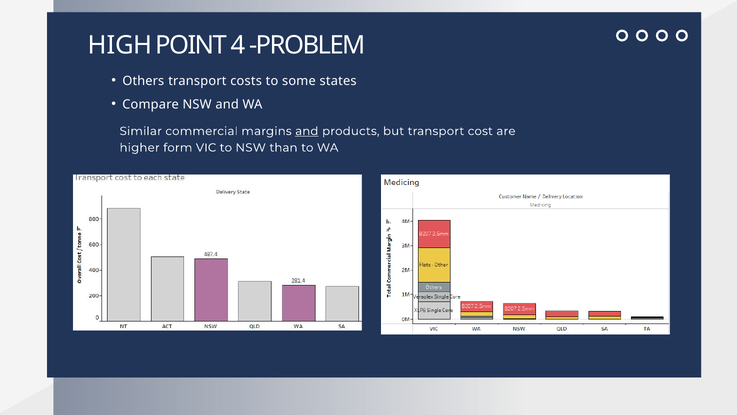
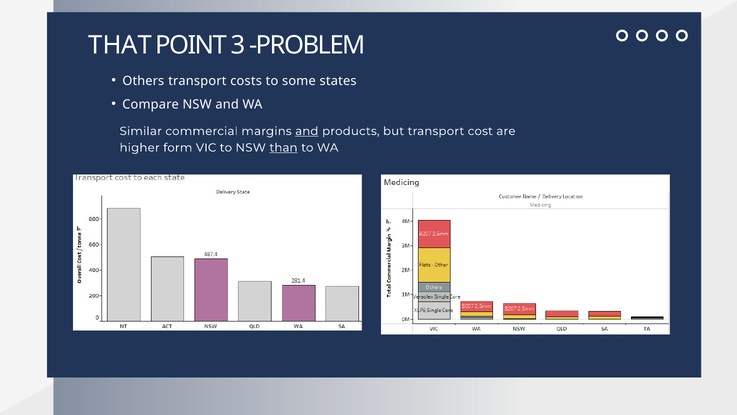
HIGH: HIGH -> THAT (120, 45)
4: 4 -> 3 (238, 45)
than underline: none -> present (283, 147)
